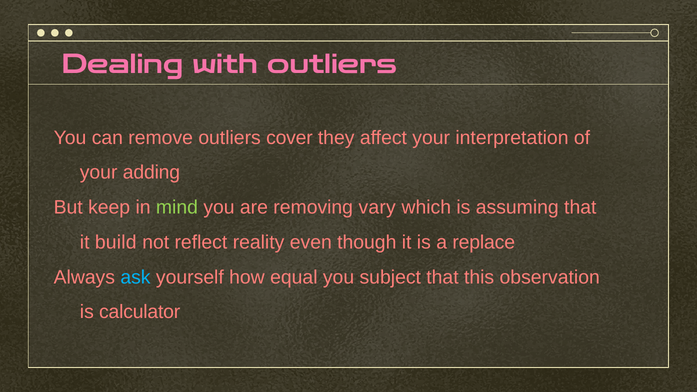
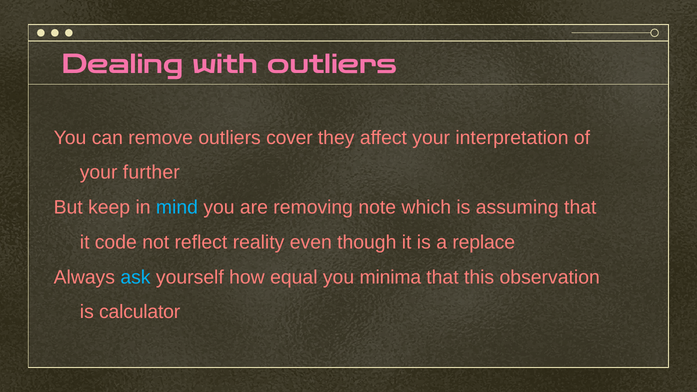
adding: adding -> further (151, 173)
mind colour: light green -> light blue (177, 207)
vary: vary -> note (377, 207)
build: build -> code (116, 242)
subject: subject -> minima (390, 277)
